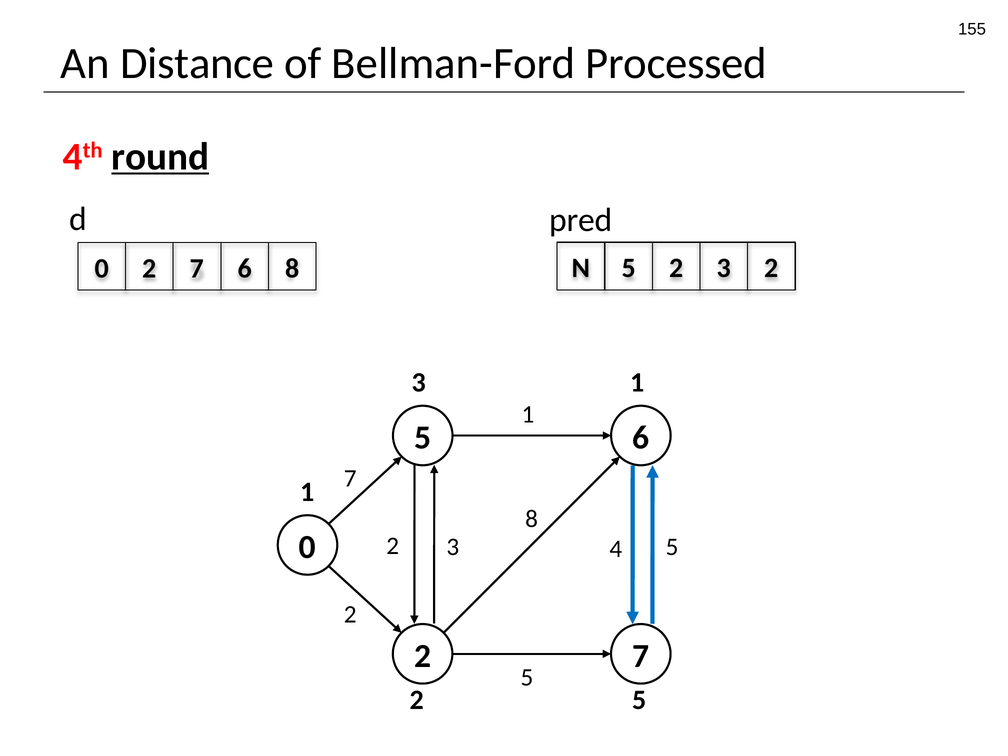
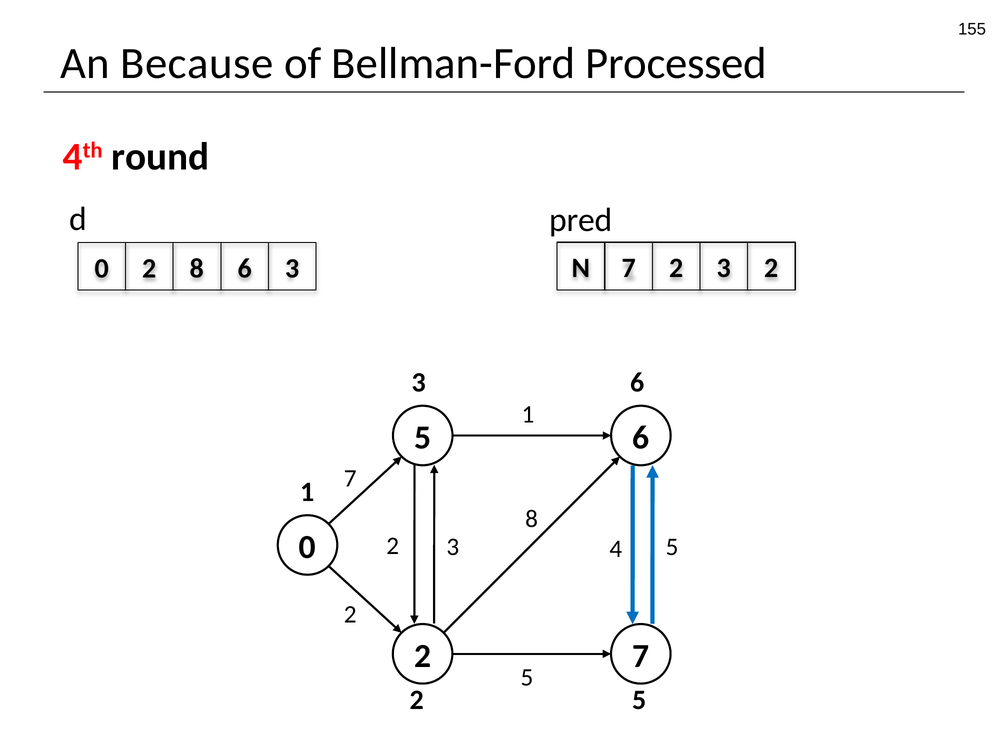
Distance: Distance -> Because (197, 63)
round underline: present -> none (160, 157)
N 5: 5 -> 7 (629, 268)
0 2 7: 7 -> 8 (197, 268)
8: 8 -> 3 (292, 268)
3 1: 1 -> 6 (637, 383)
